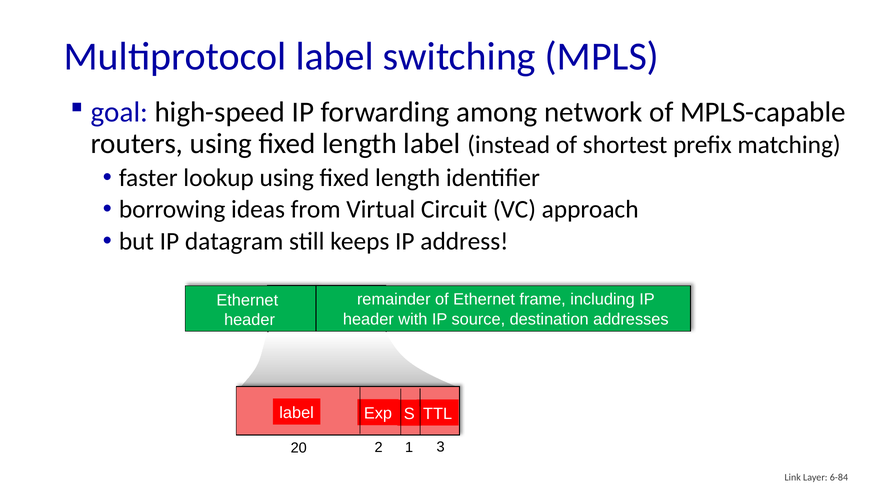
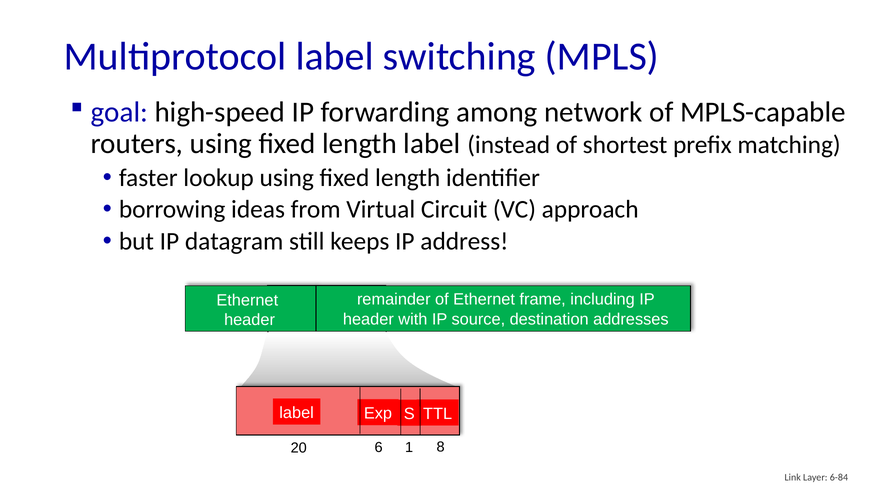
2: 2 -> 6 (379, 448)
3: 3 -> 8 (441, 447)
